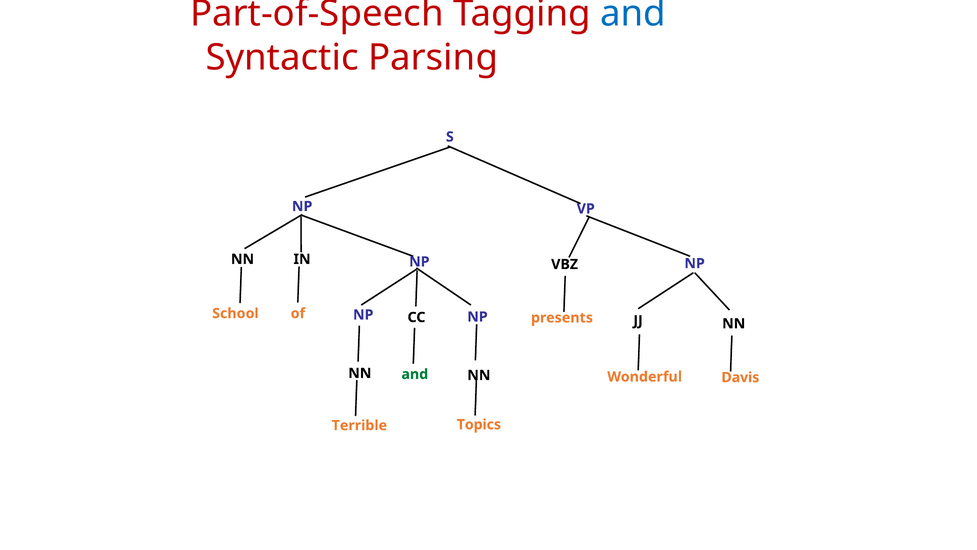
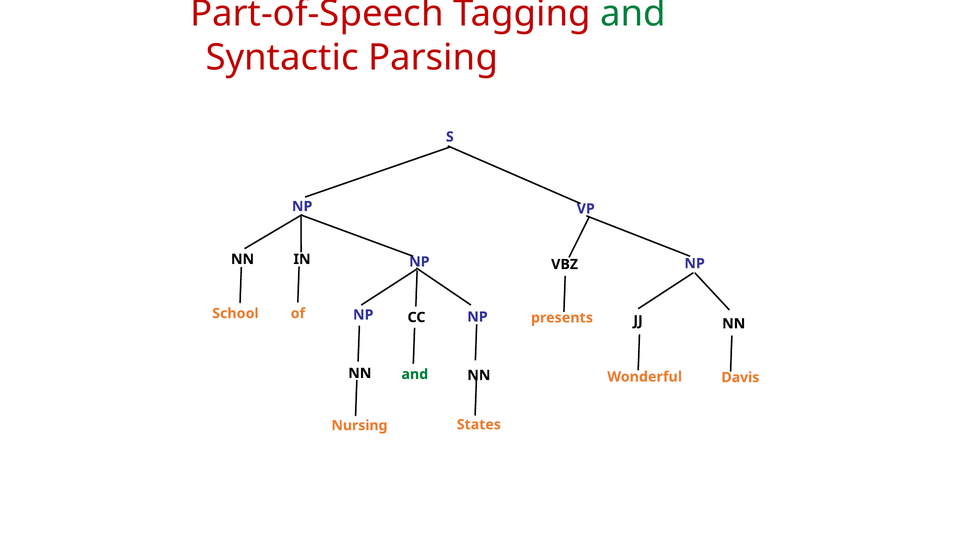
and colour: blue -> green (633, 14)
Topics: Topics -> States (479, 424)
Terrible: Terrible -> Nursing (359, 425)
